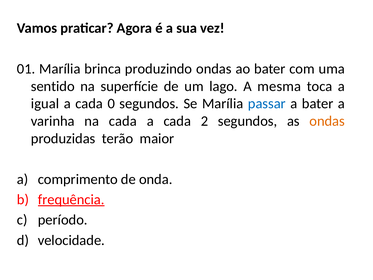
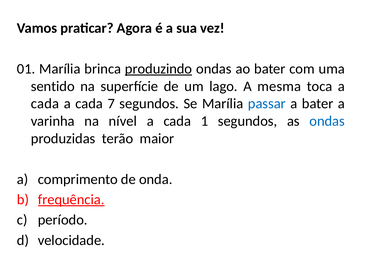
produzindo underline: none -> present (159, 69)
igual: igual -> cada (45, 104)
0: 0 -> 7 (111, 104)
na cada: cada -> nível (123, 121)
2: 2 -> 1 (204, 121)
ondas colour: orange -> blue (327, 121)
